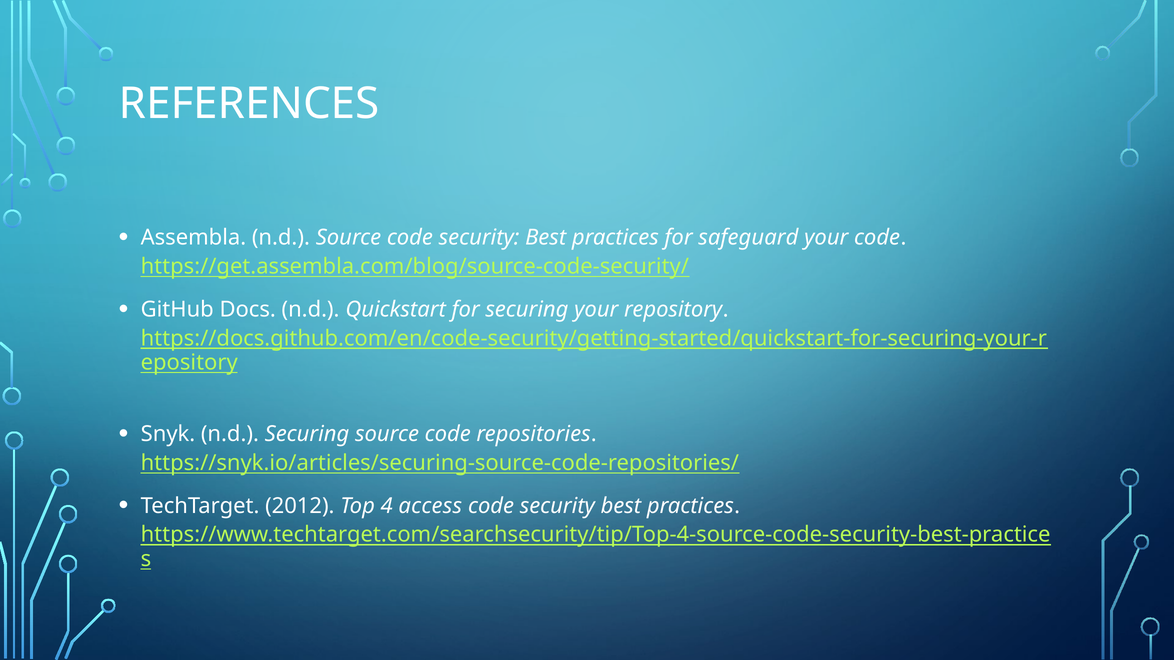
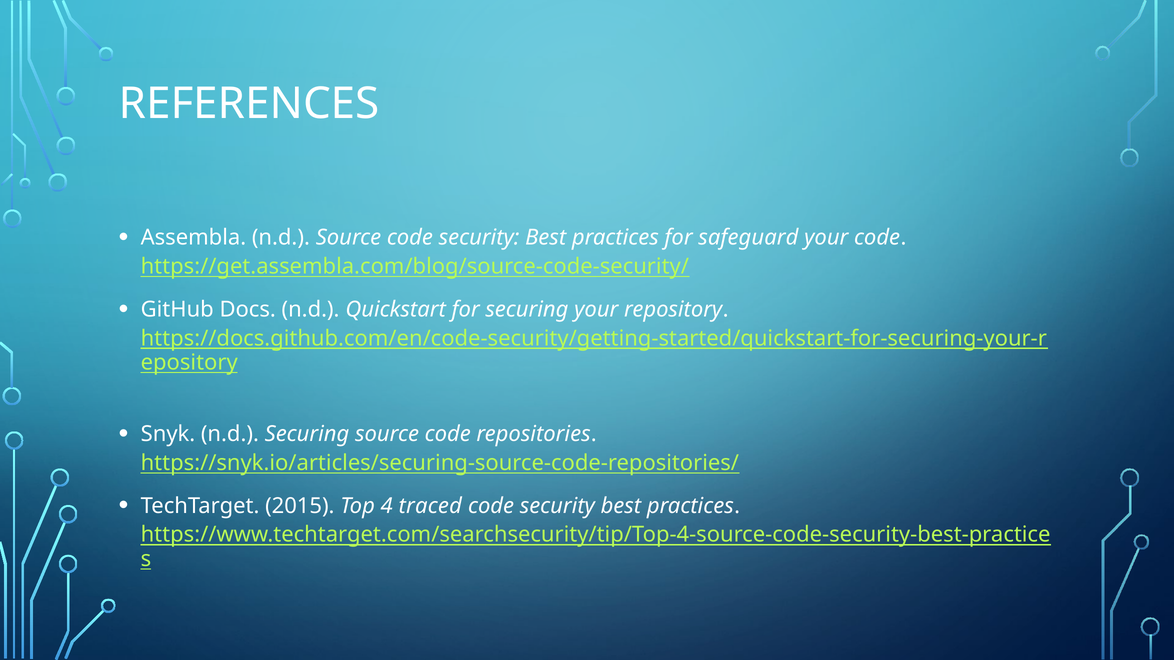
2012: 2012 -> 2015 (300, 506)
access: access -> traced (430, 506)
